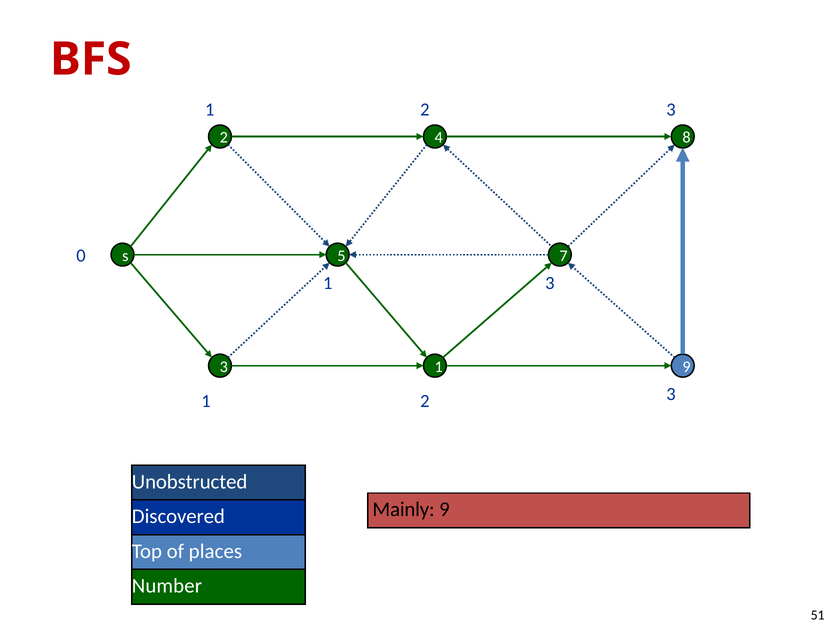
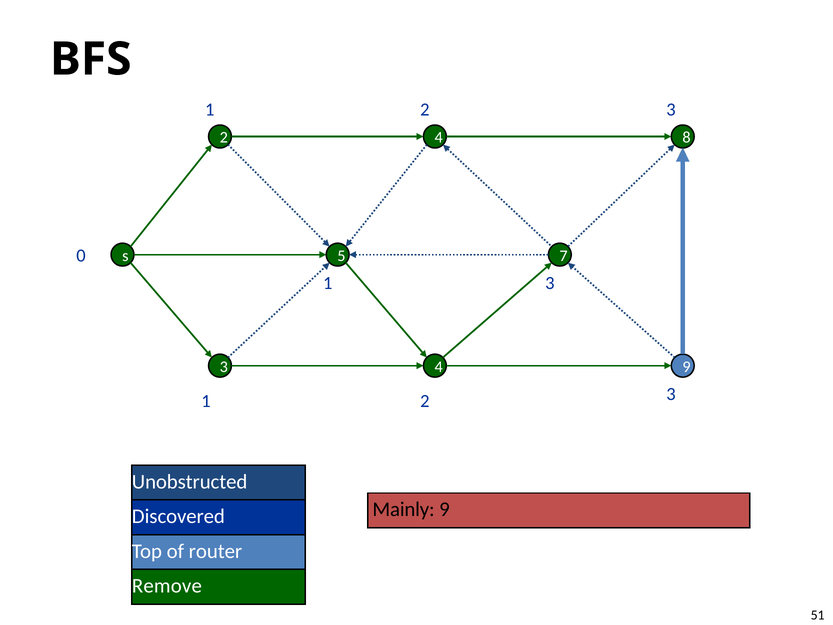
BFS colour: red -> black (91, 59)
3 1: 1 -> 4 (439, 367)
places: places -> router (215, 551)
Number: Number -> Remove (167, 586)
